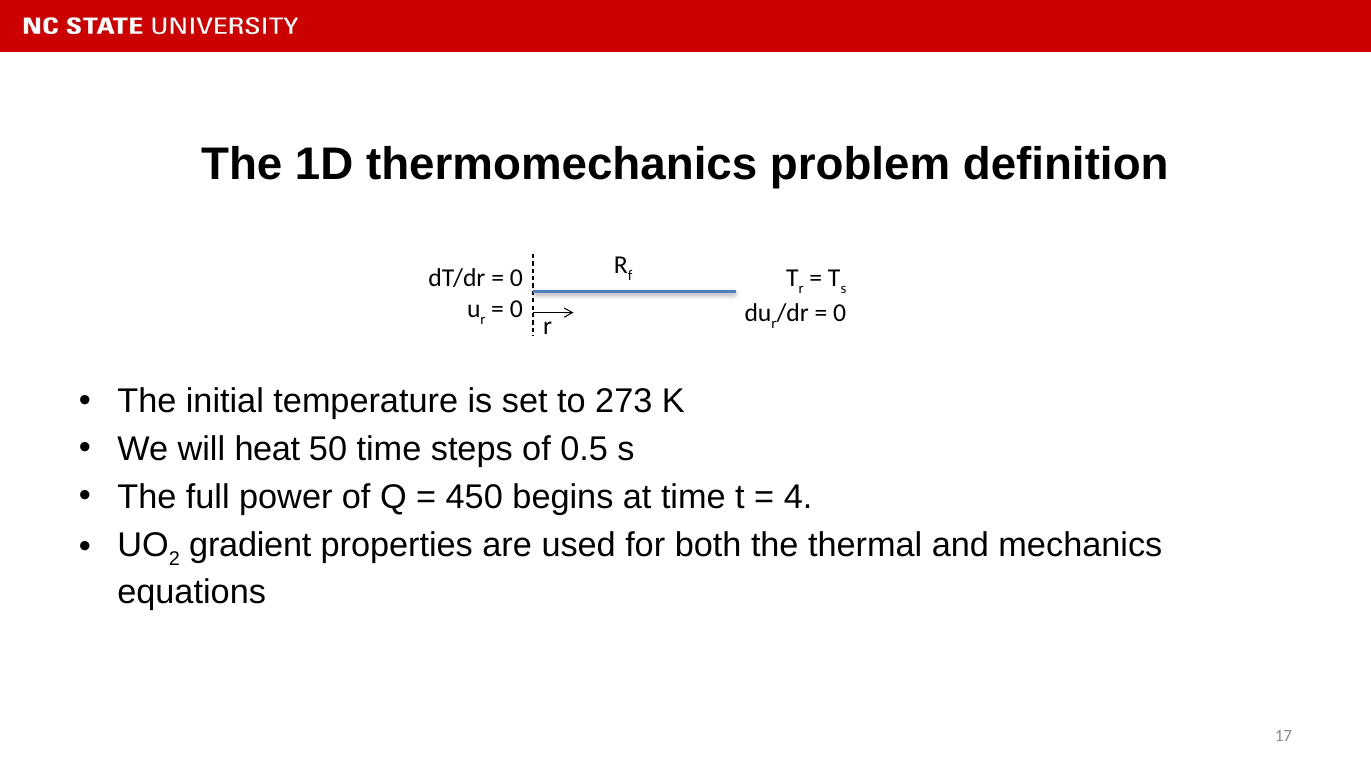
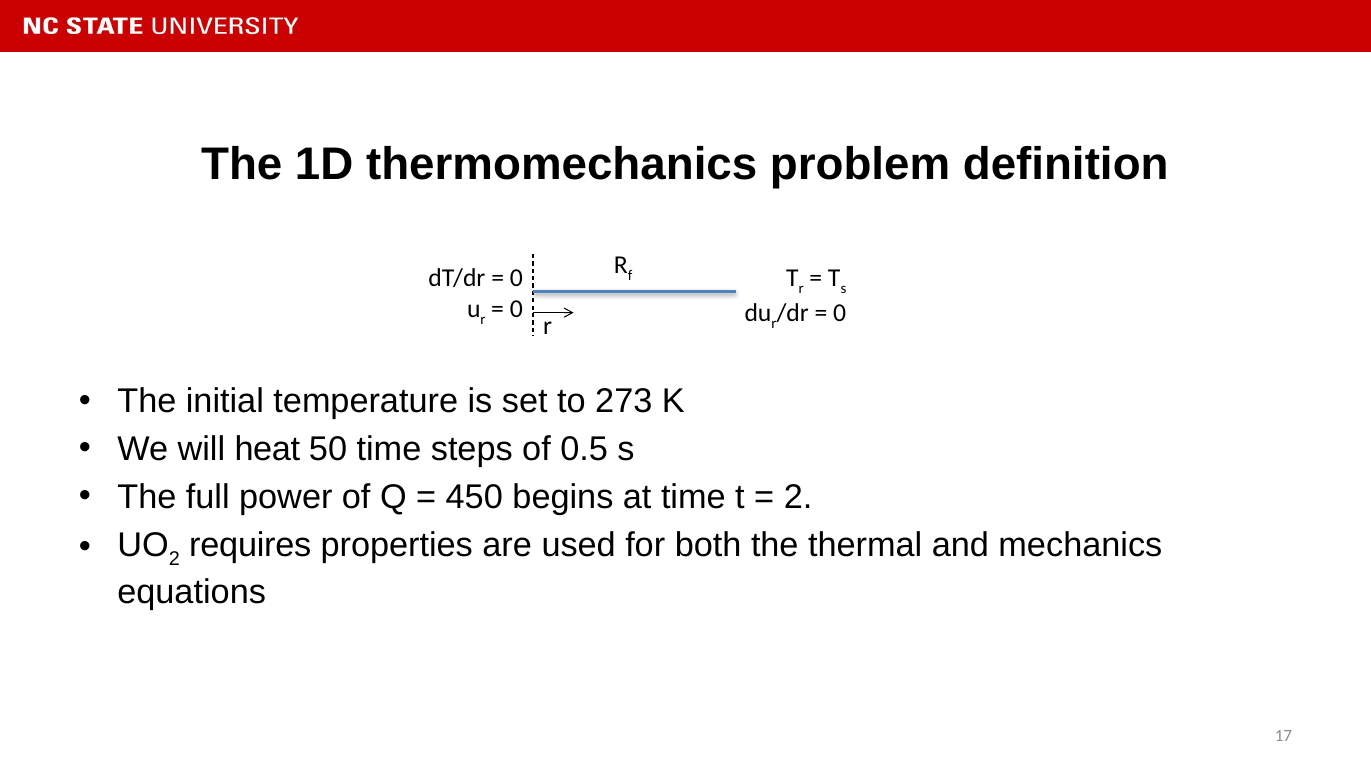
4: 4 -> 2 (798, 498)
gradient: gradient -> requires (250, 546)
